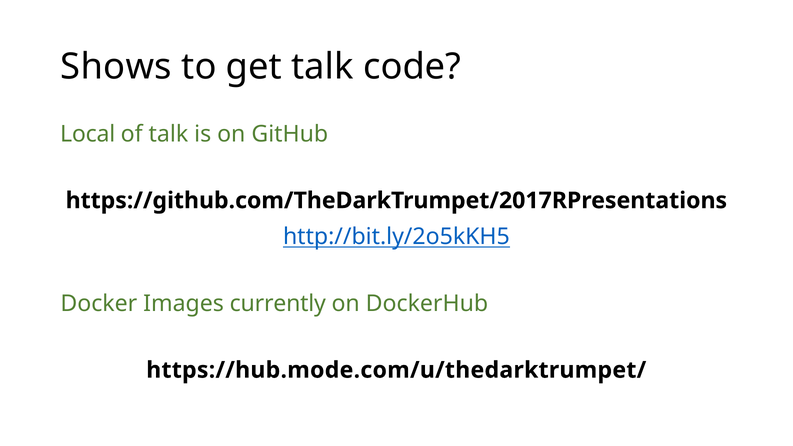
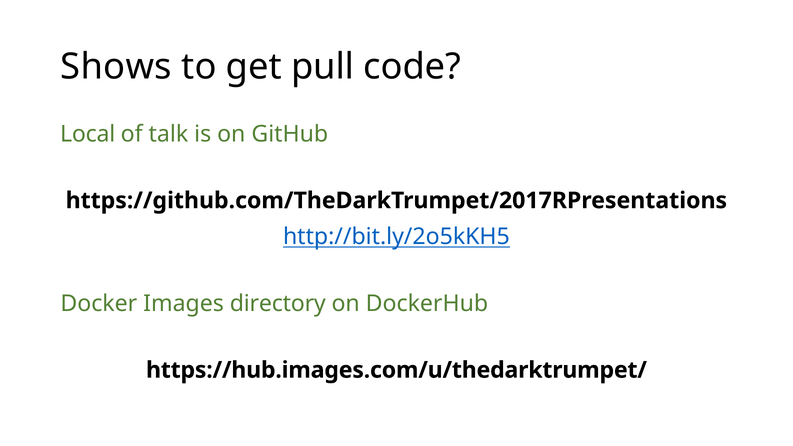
get talk: talk -> pull (323, 67)
currently: currently -> directory (278, 304)
https://hub.mode.com/u/thedarktrumpet/: https://hub.mode.com/u/thedarktrumpet/ -> https://hub.images.com/u/thedarktrumpet/ (396, 370)
